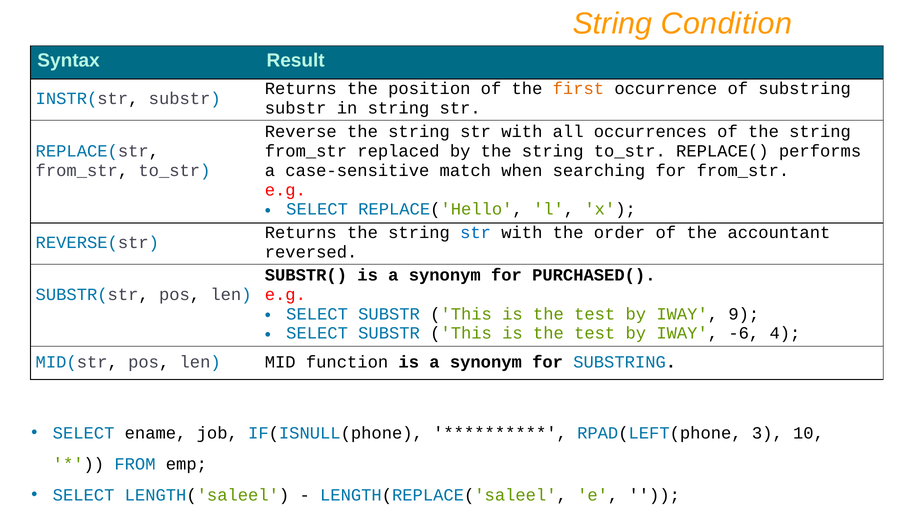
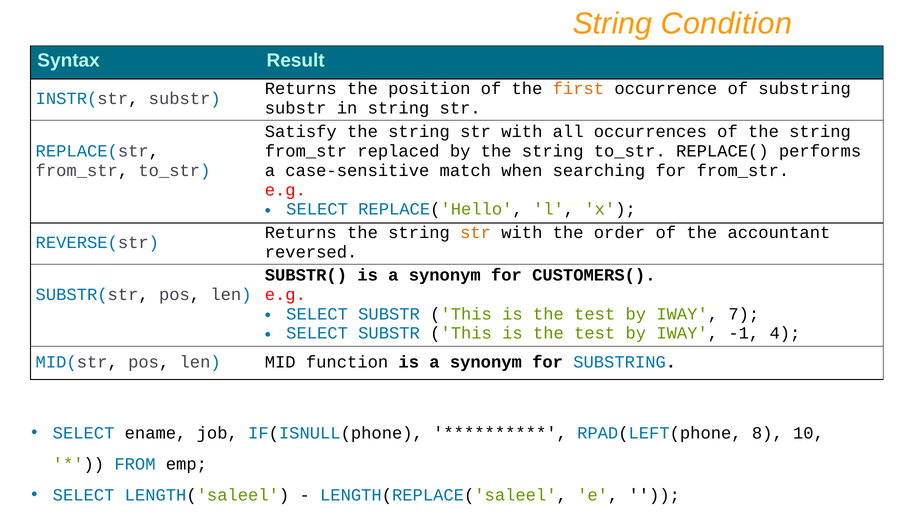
Reverse: Reverse -> Satisfy (301, 132)
str colour: blue -> orange (476, 233)
PURCHASED(: PURCHASED( -> CUSTOMERS( (594, 275)
9: 9 -> 7 (744, 314)
-6: -6 -> -1 (744, 333)
3: 3 -> 8 (767, 433)
